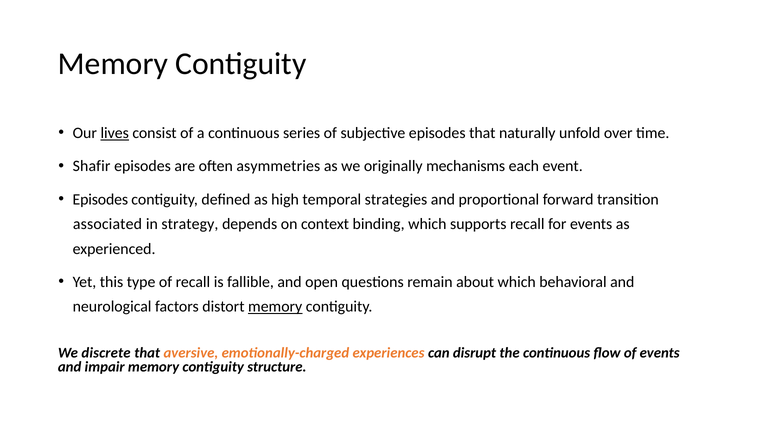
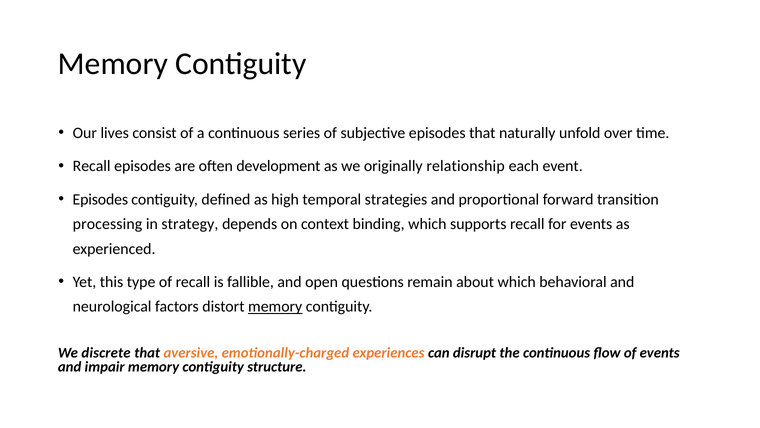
lives underline: present -> none (115, 133)
Shafir: Shafir -> Recall (92, 166)
asymmetries: asymmetries -> development (278, 166)
mechanisms: mechanisms -> relationship (466, 166)
associated: associated -> processing (107, 224)
